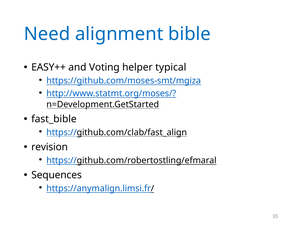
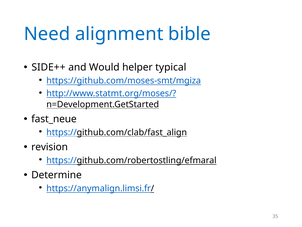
EASY++: EASY++ -> SIDE++ (48, 67)
Voting: Voting -> Would (104, 67)
fast_bible: fast_bible -> fast_neue (54, 119)
Sequences: Sequences -> Determine (57, 175)
